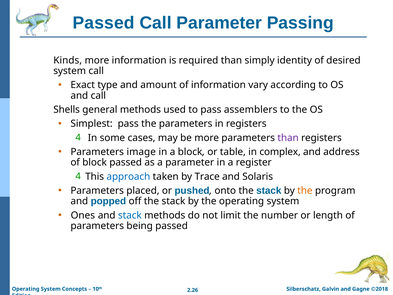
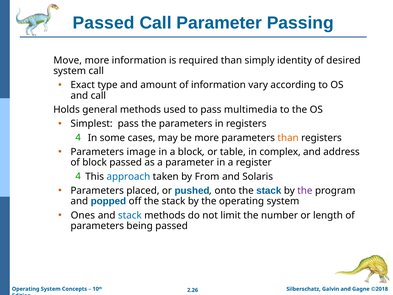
Kinds: Kinds -> Move (68, 60)
Shells: Shells -> Holds (67, 110)
assemblers: assemblers -> multimedia (251, 110)
than colour: purple -> orange (288, 138)
Trace: Trace -> From (207, 176)
the colour: orange -> purple (305, 190)
